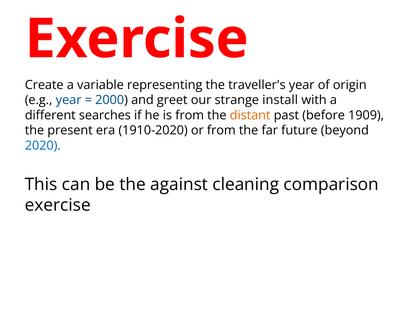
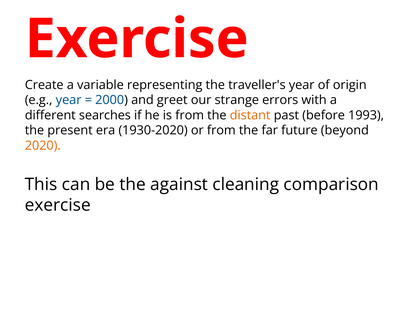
install: install -> errors (280, 100)
1909: 1909 -> 1993 (366, 115)
1910-2020: 1910-2020 -> 1930-2020 (153, 131)
2020 colour: blue -> orange (43, 146)
